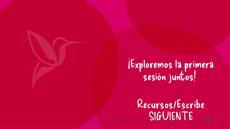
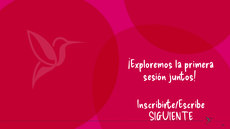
Recursos/Escribe: Recursos/Escribe -> Inscribirte/Escribe (171, 105)
